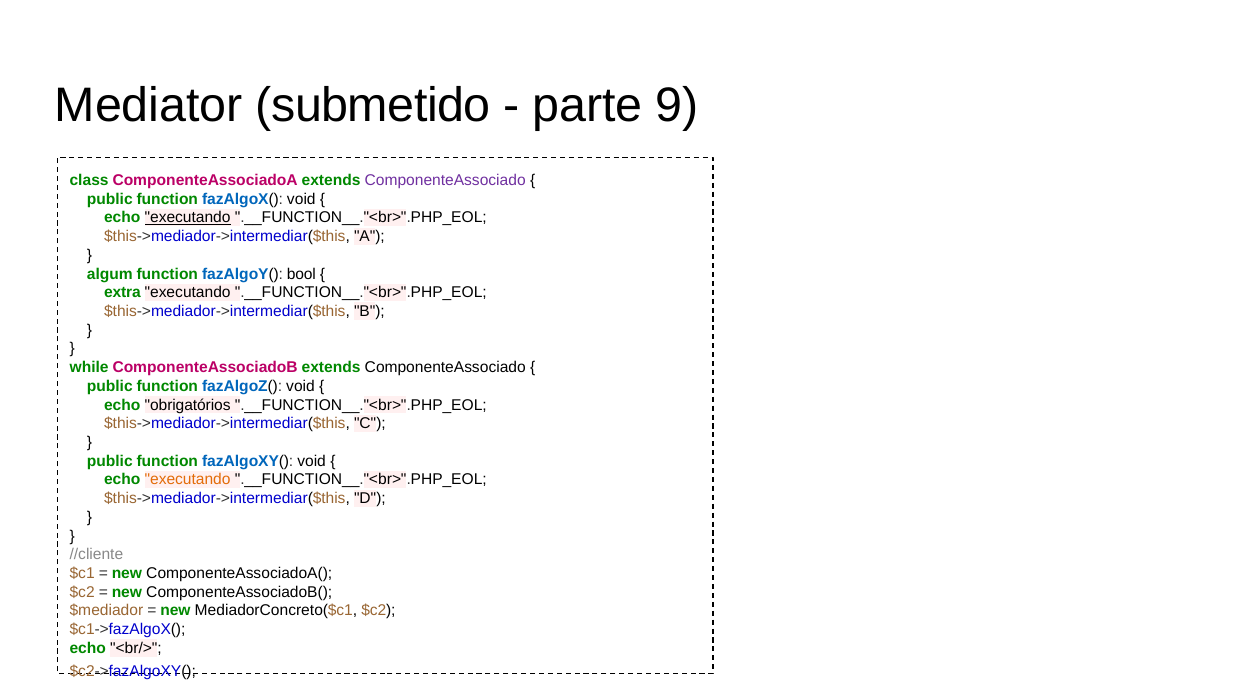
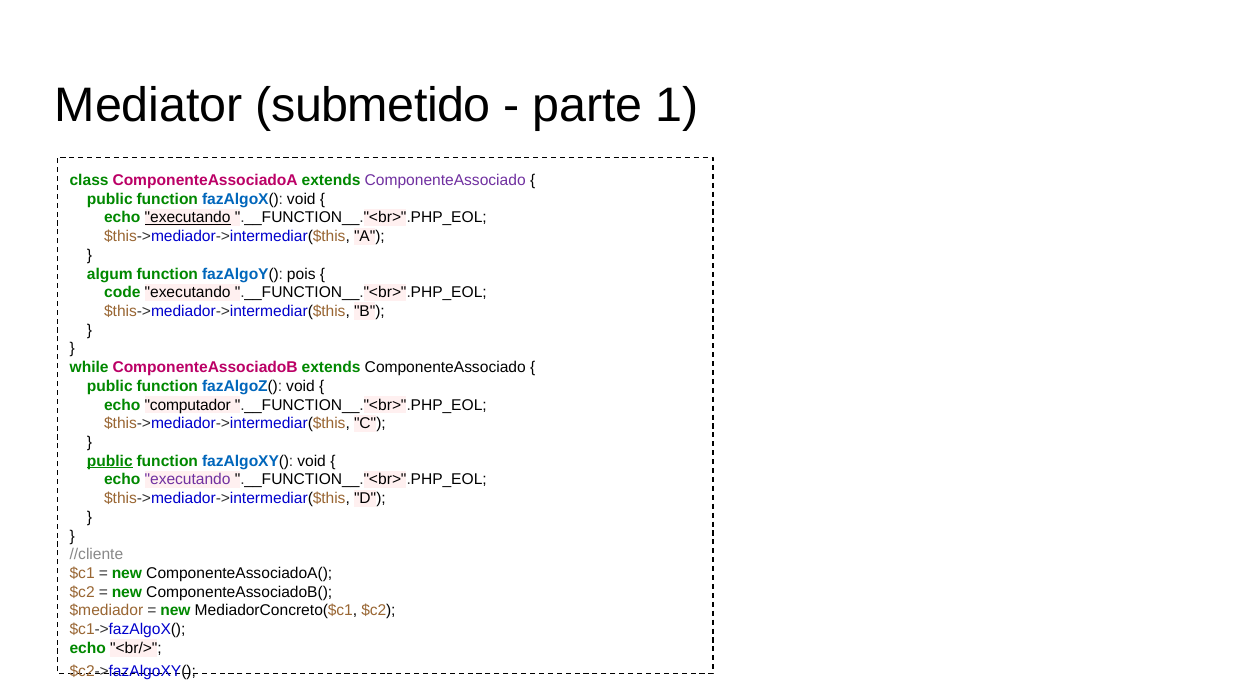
9: 9 -> 1 (677, 105)
bool: bool -> pois (301, 274)
extra: extra -> code (122, 293)
obrigatórios: obrigatórios -> computador (188, 405)
public underline: none -> present (110, 461)
executando colour: orange -> purple (188, 480)
